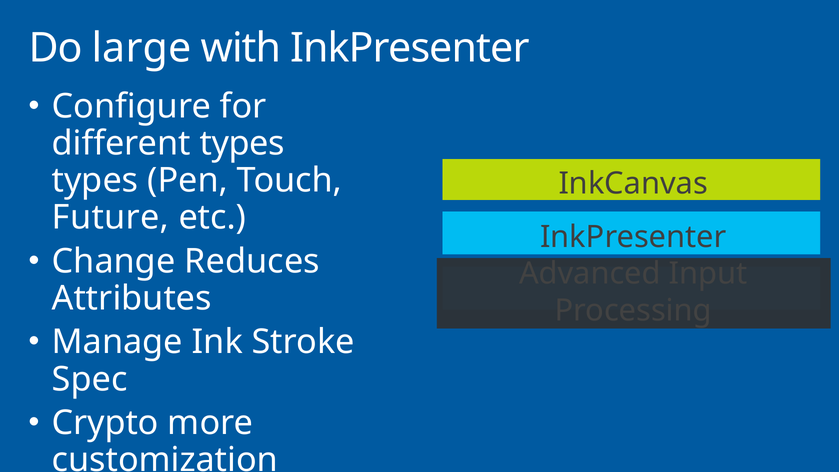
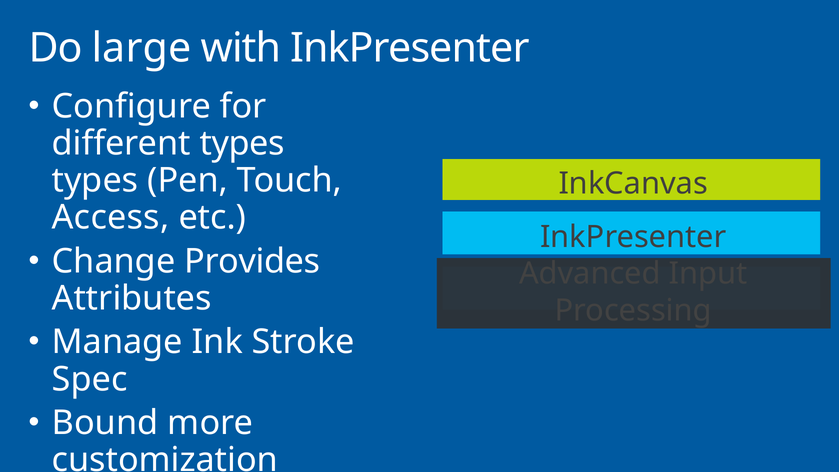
Future: Future -> Access (111, 217)
Reduces: Reduces -> Provides (252, 261)
Crypto: Crypto -> Bound (105, 423)
